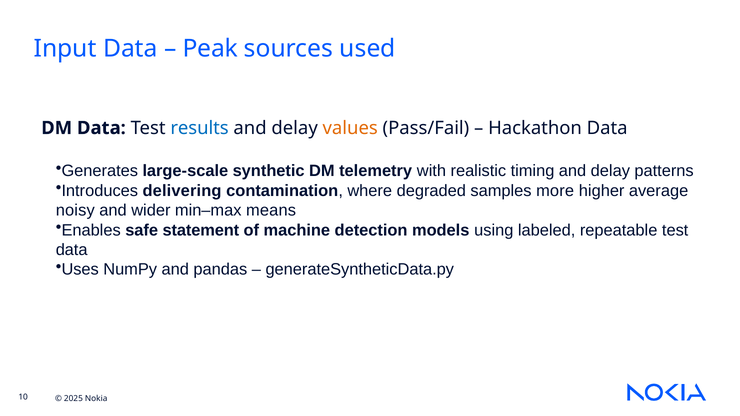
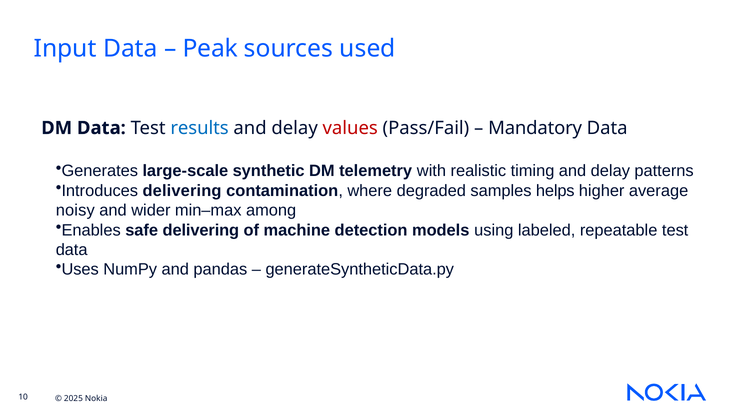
values colour: orange -> red (350, 128)
Hackathon: Hackathon -> Mandatory (535, 128)
more: more -> helps (555, 191)
means: means -> among (271, 211)
safe statement: statement -> delivering (201, 230)
